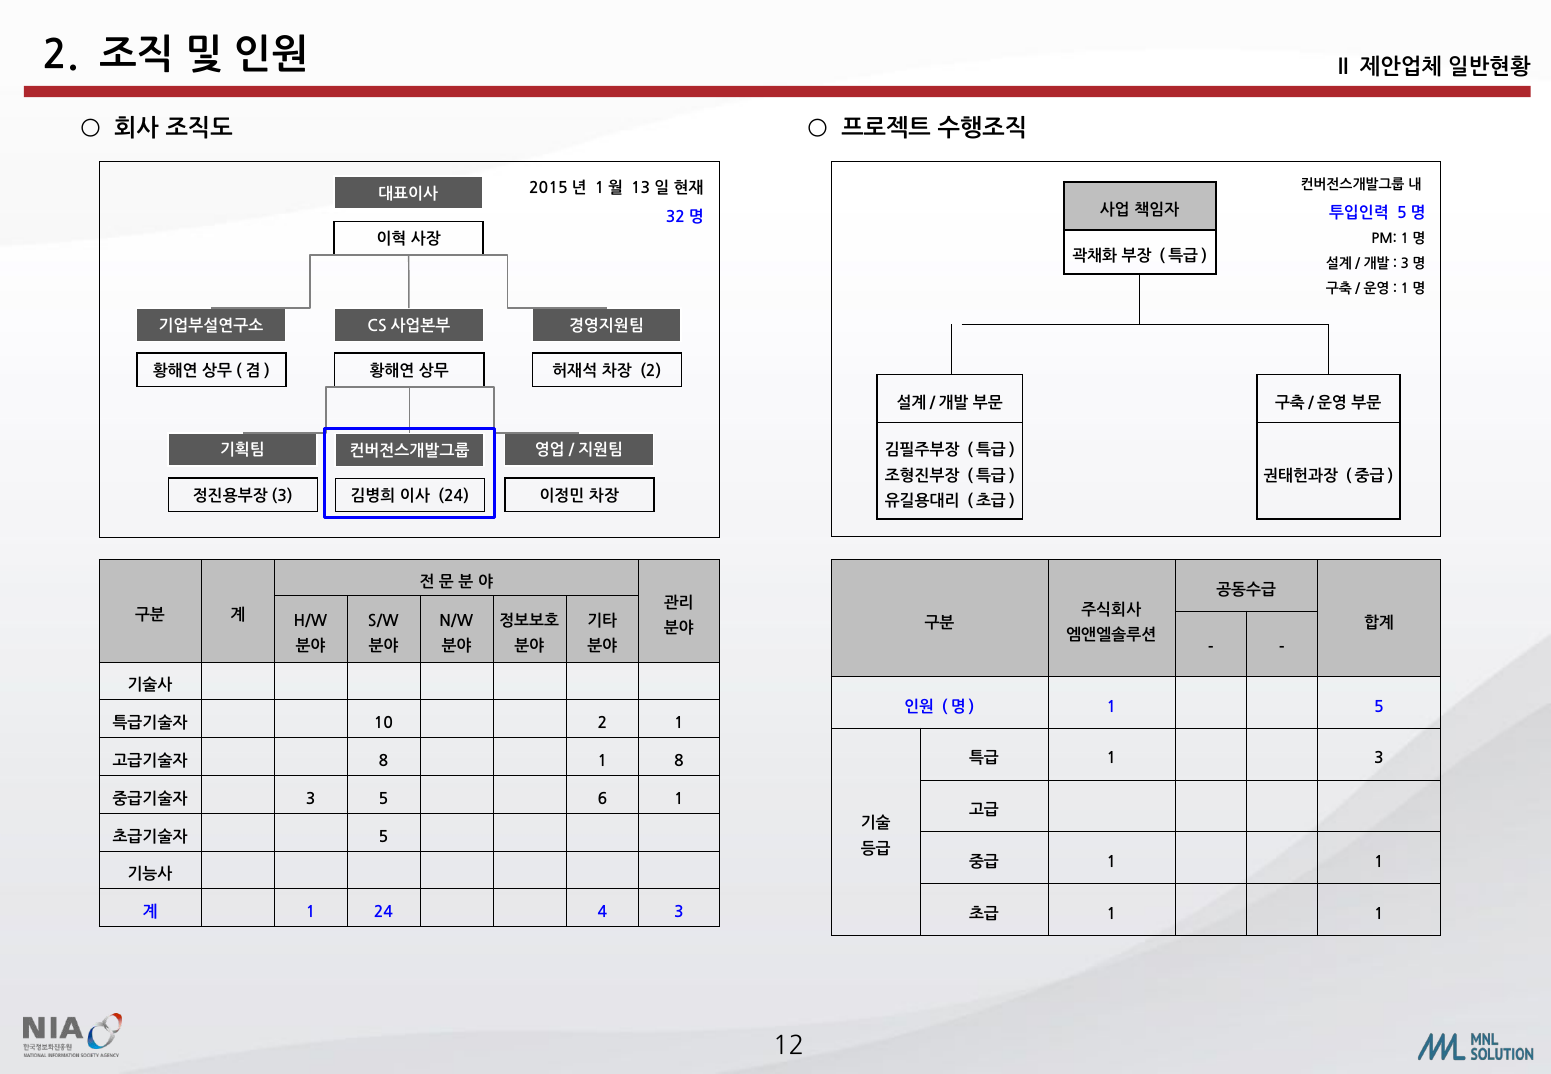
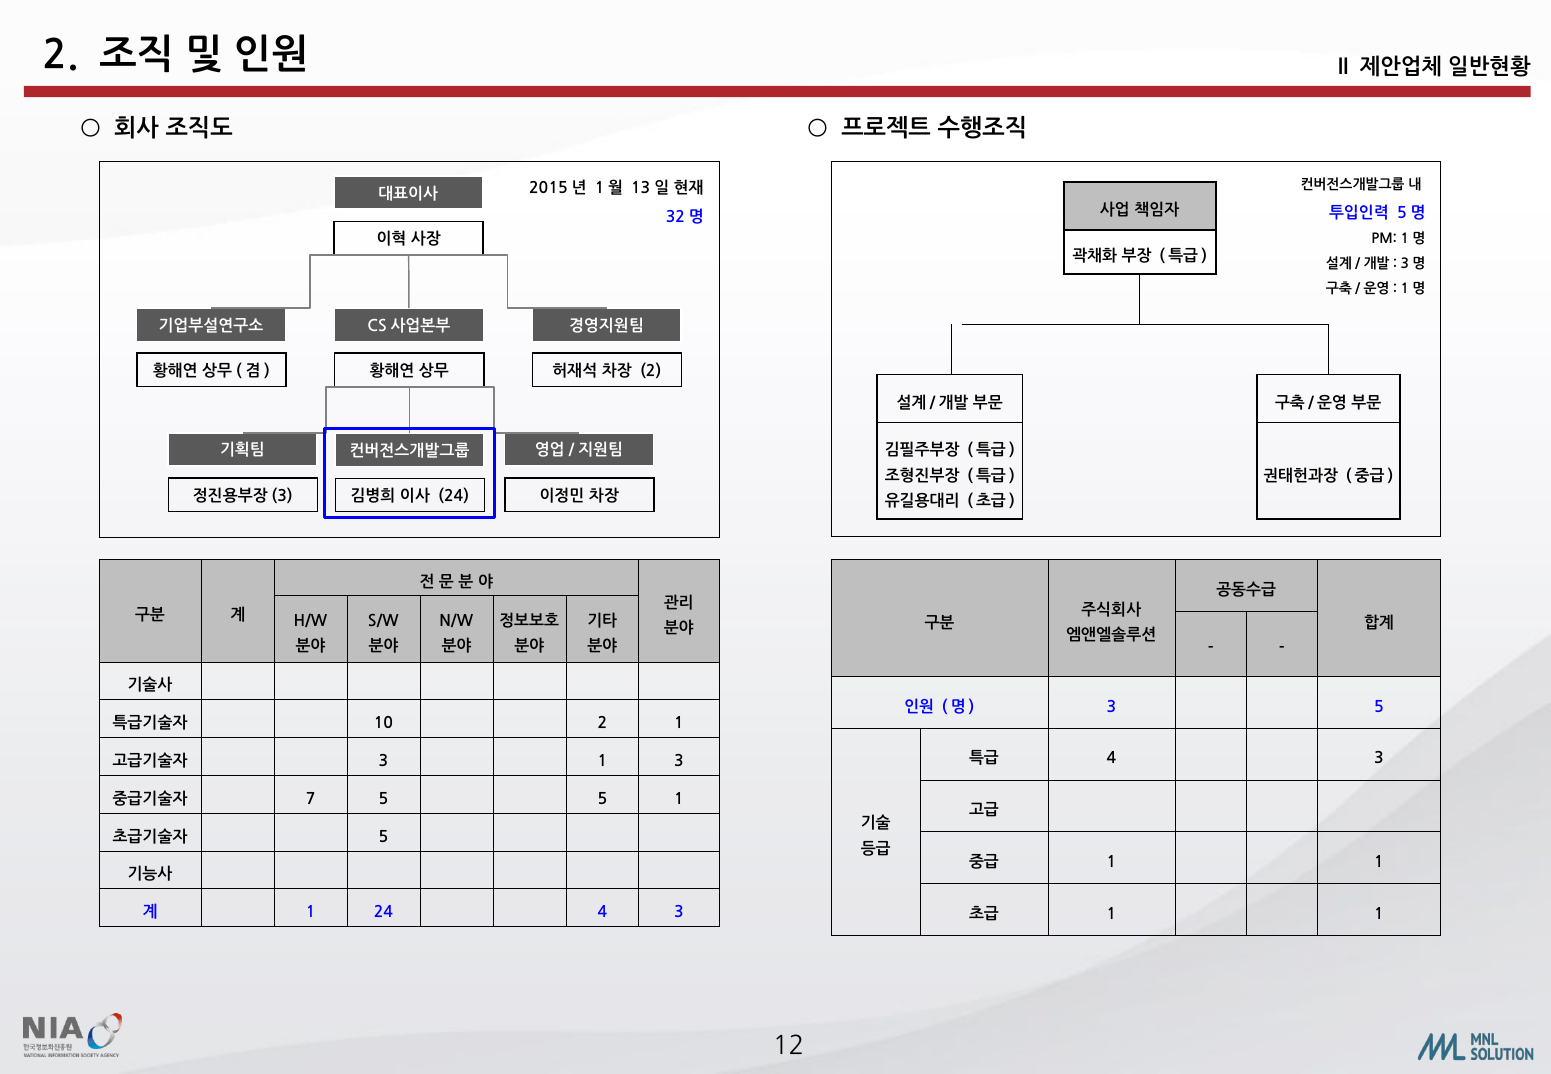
1: 1 -> 3 (1111, 707)
1: 1 -> 4 (1111, 759)
8: 8 -> 3 (384, 761)
1 8: 8 -> 3 (679, 761)
3: 3 -> 7 (311, 799)
5 6: 6 -> 5 (602, 799)
